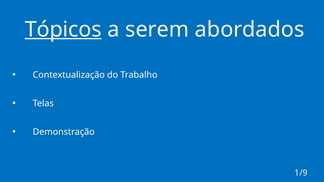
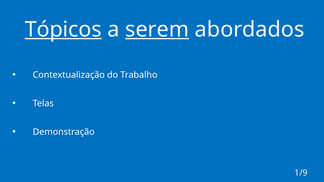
serem underline: none -> present (157, 29)
